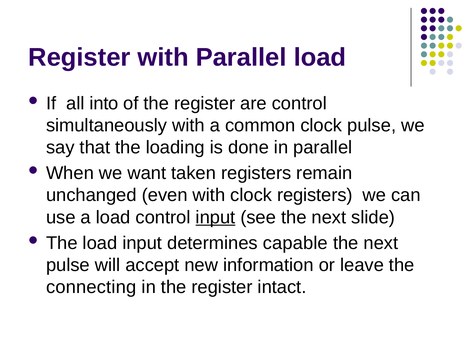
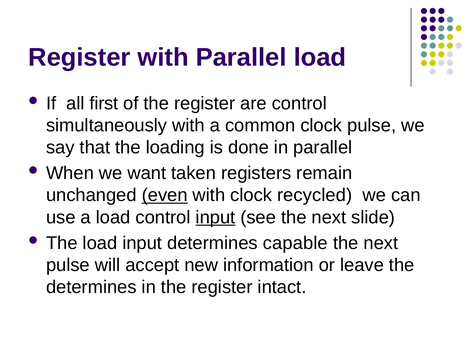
into: into -> first (104, 103)
even underline: none -> present (165, 195)
clock registers: registers -> recycled (315, 195)
connecting: connecting -> determines (91, 287)
